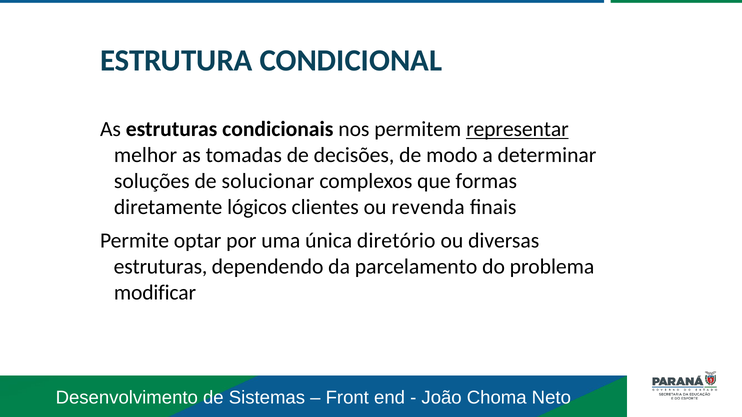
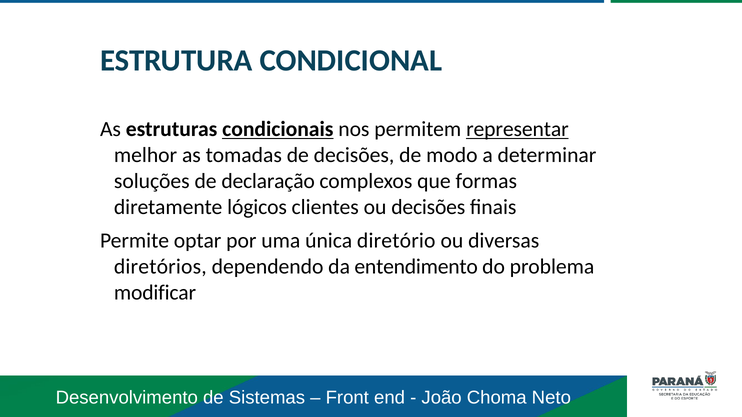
condicionais underline: none -> present (278, 129)
solucionar: solucionar -> declaração (268, 181)
ou revenda: revenda -> decisões (428, 207)
estruturas: estruturas -> diretórios (160, 267)
parcelamento: parcelamento -> entendimento (416, 267)
